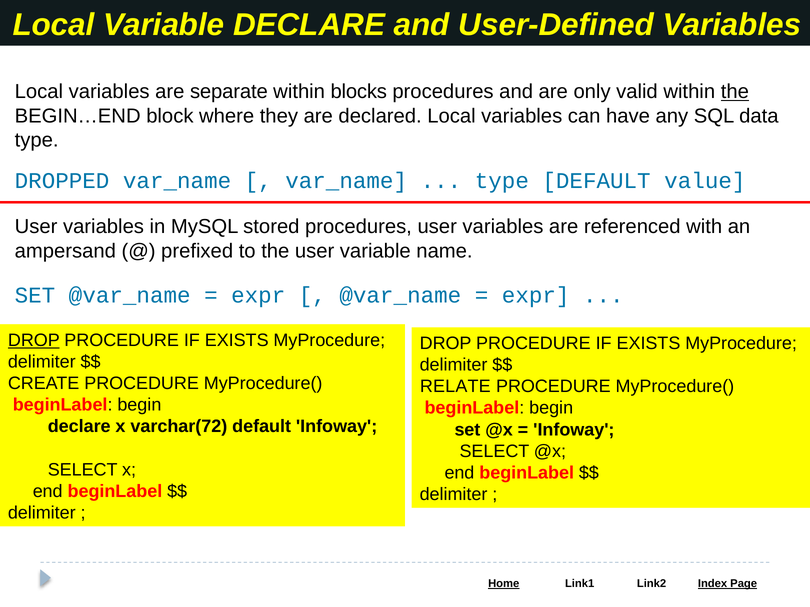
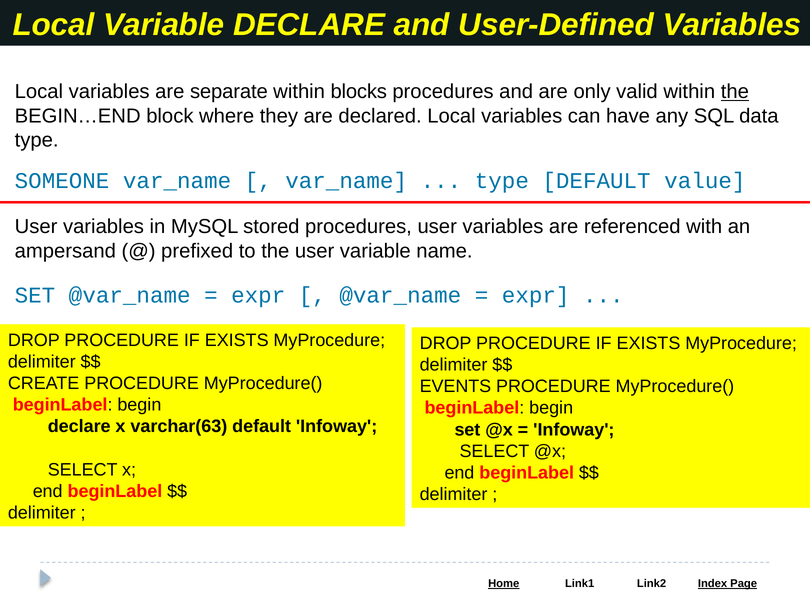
DROPPED: DROPPED -> SOMEONE (62, 181)
DROP underline: present -> none (34, 341)
RELATE: RELATE -> EVENTS (455, 387)
varchar(72: varchar(72 -> varchar(63 (179, 427)
